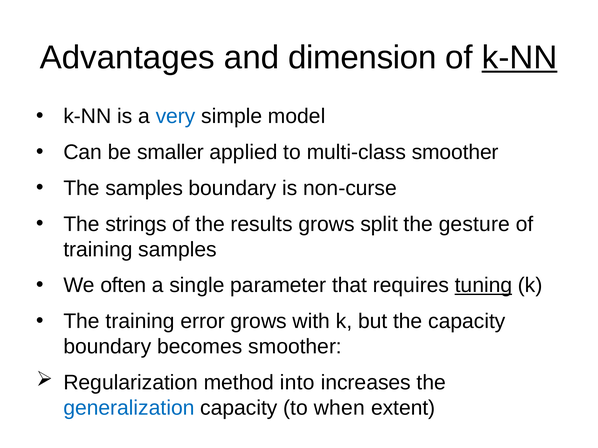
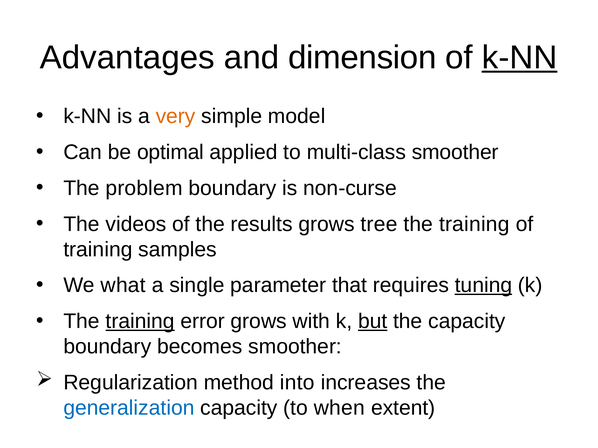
very colour: blue -> orange (176, 116)
smaller: smaller -> optimal (171, 152)
The samples: samples -> problem (144, 188)
strings: strings -> videos (136, 224)
split: split -> tree (379, 224)
gesture: gesture -> training (474, 224)
often: often -> what (123, 286)
training underline: none -> present (140, 322)
but underline: none -> present (373, 322)
